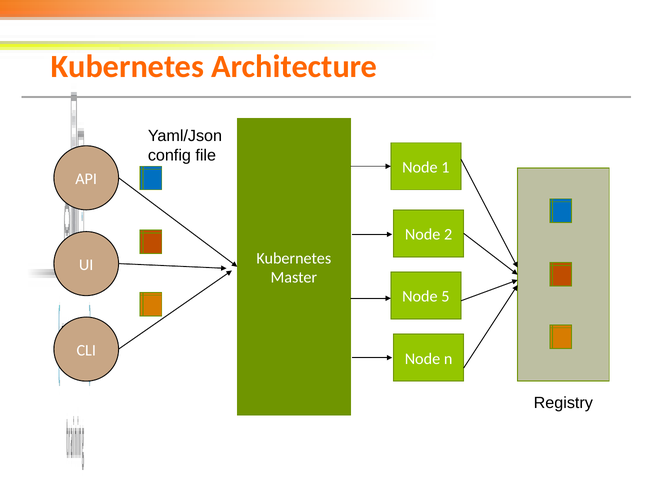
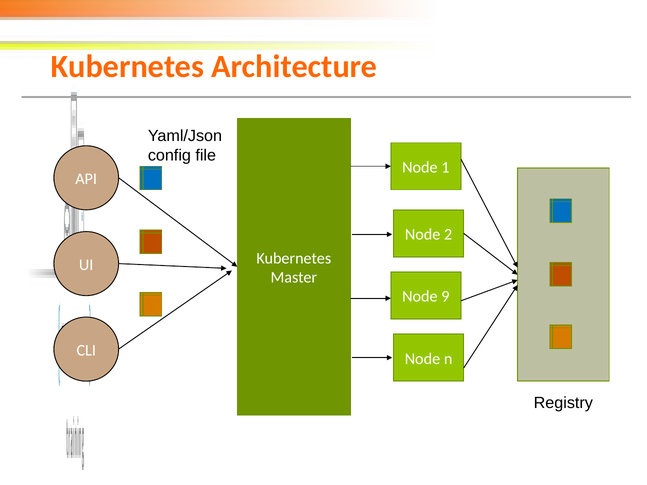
5: 5 -> 9 (445, 297)
